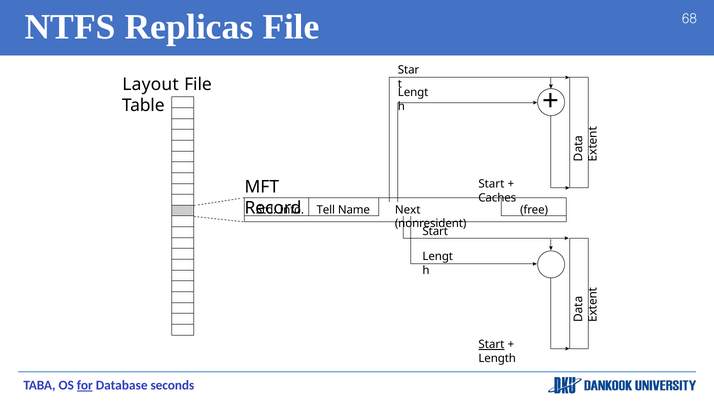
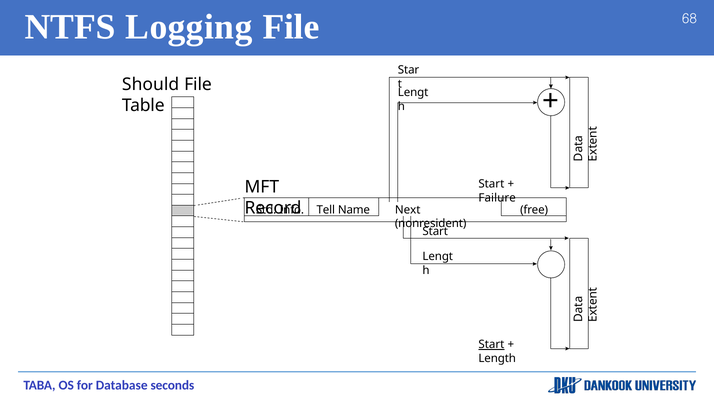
Replicas: Replicas -> Logging (189, 27)
Layout: Layout -> Should (151, 85)
Caches: Caches -> Failure (497, 198)
for underline: present -> none (85, 385)
